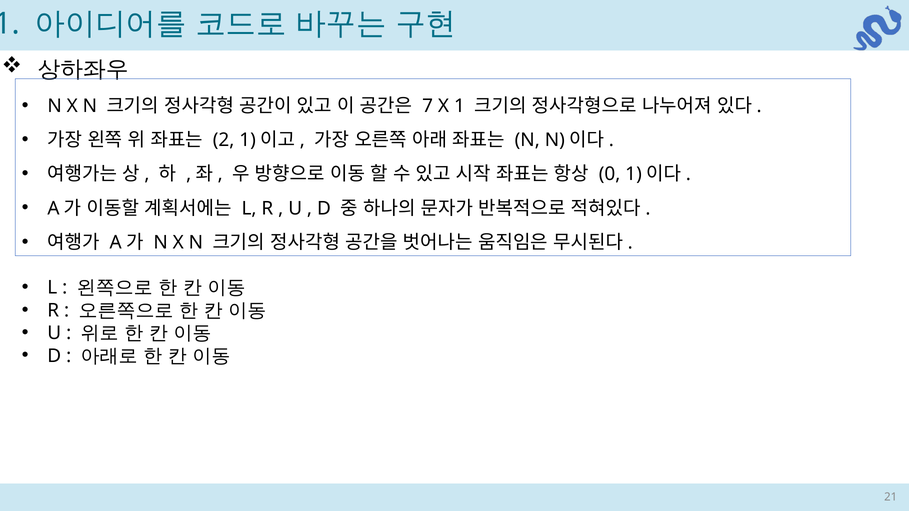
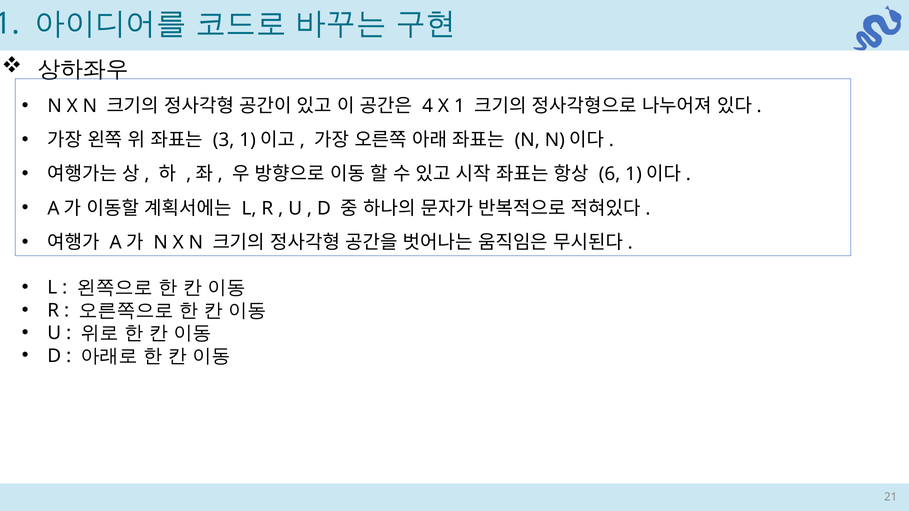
7: 7 -> 4 (428, 106)
2: 2 -> 3 (224, 140)
0: 0 -> 6 (610, 174)
